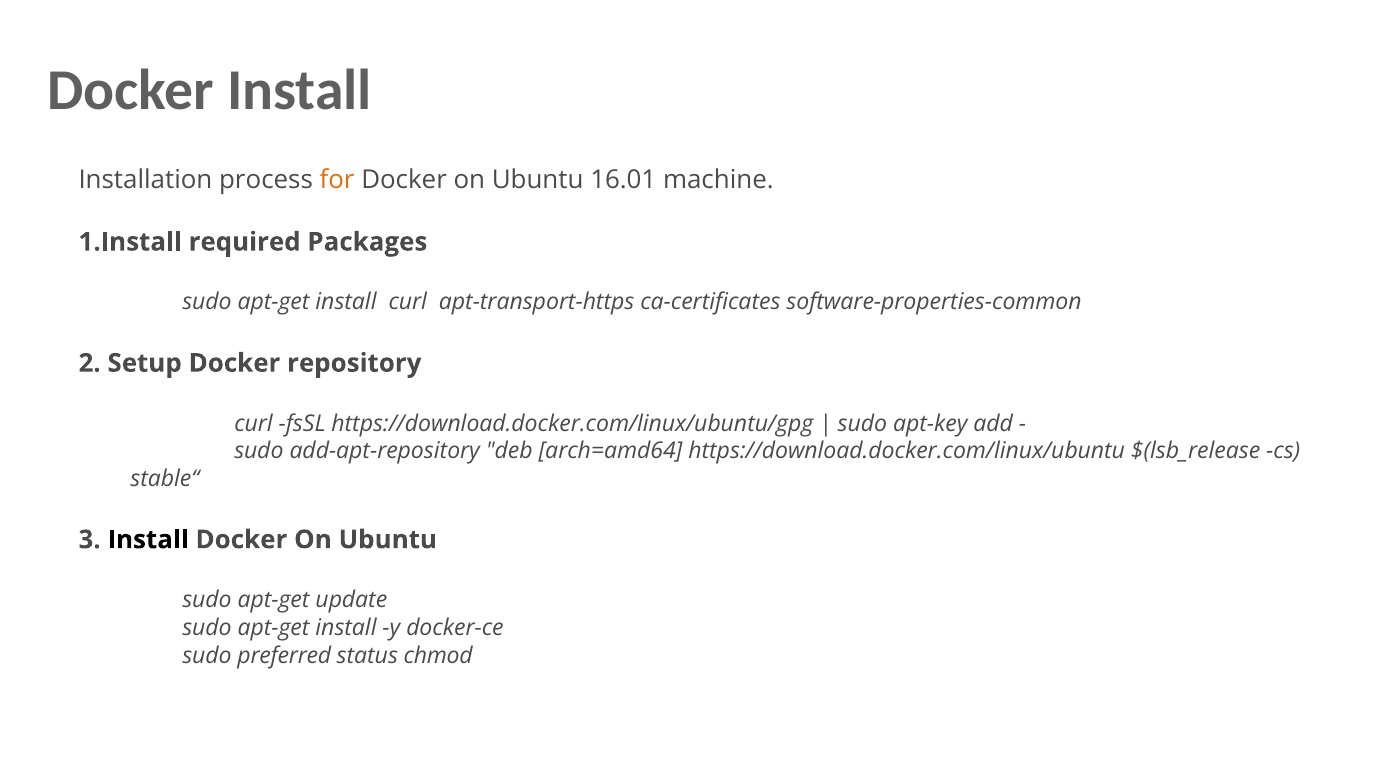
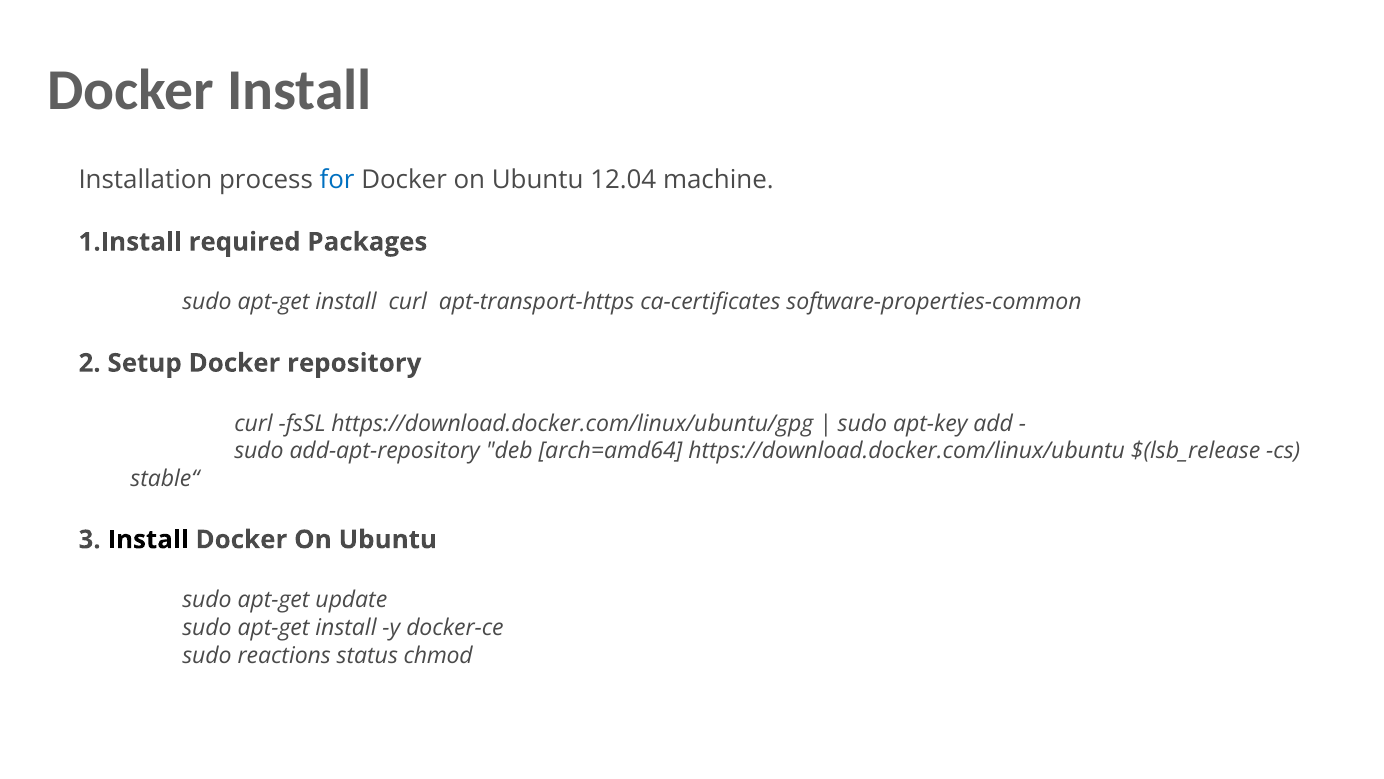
for colour: orange -> blue (337, 180)
16.01: 16.01 -> 12.04 (623, 180)
preferred: preferred -> reactions (284, 655)
